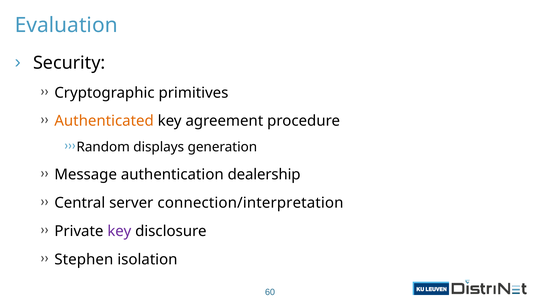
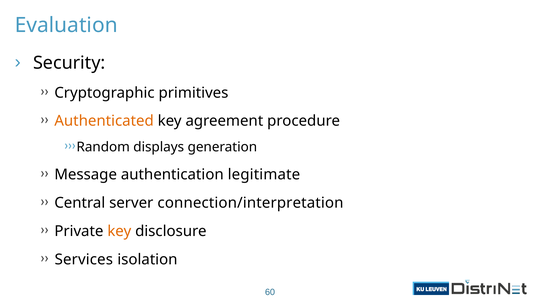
dealership: dealership -> legitimate (264, 174)
key colour: purple -> orange (119, 231)
Stephen: Stephen -> Services (84, 259)
